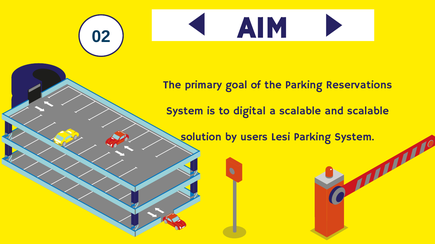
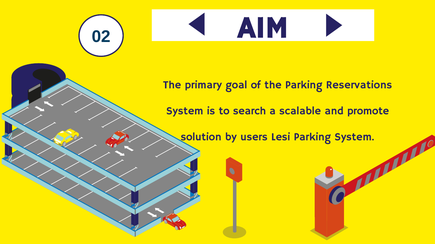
digital: digital -> search (250, 111)
and scalable: scalable -> promote (368, 111)
